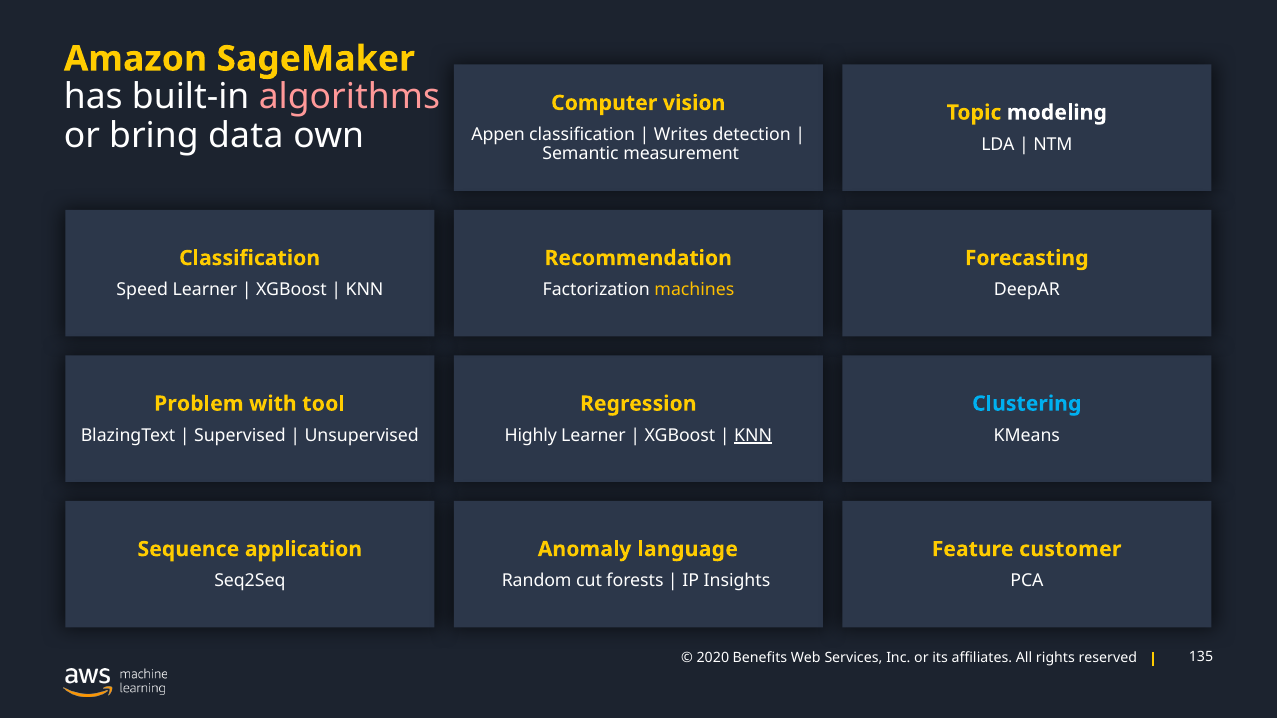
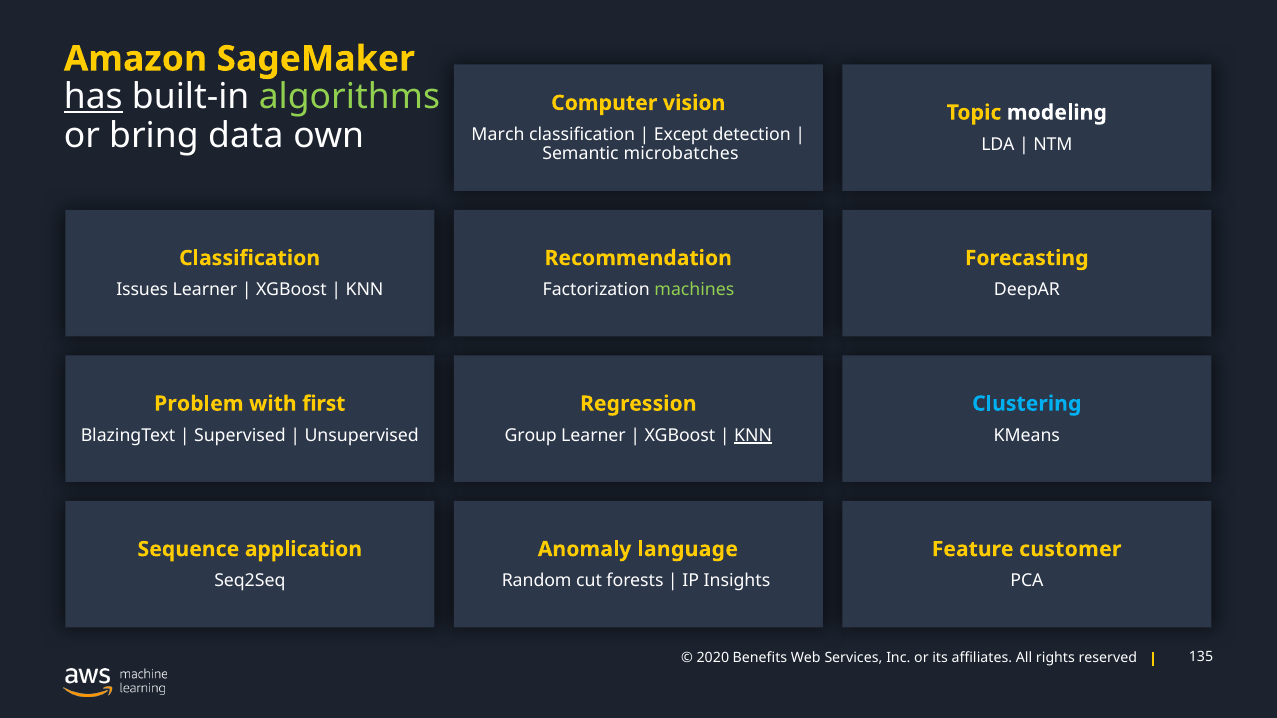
has underline: none -> present (93, 97)
algorithms colour: pink -> light green (349, 97)
Appen: Appen -> March (498, 135)
Writes: Writes -> Except (681, 135)
measurement: measurement -> microbatches (681, 154)
Speed: Speed -> Issues (142, 290)
machines colour: yellow -> light green (694, 290)
tool: tool -> first (324, 404)
Highly: Highly -> Group (531, 436)
